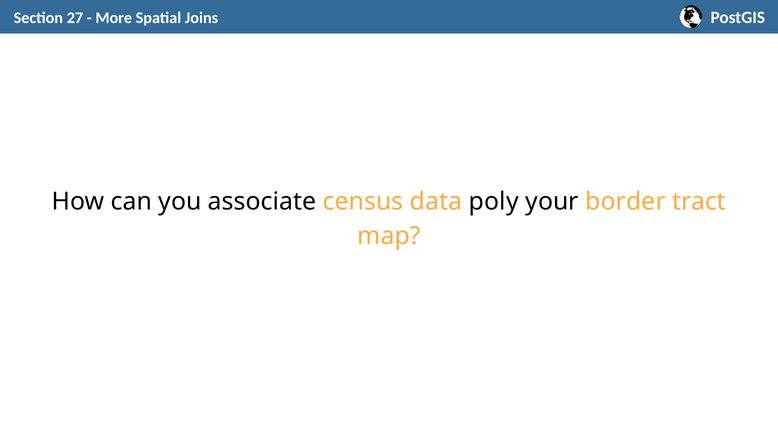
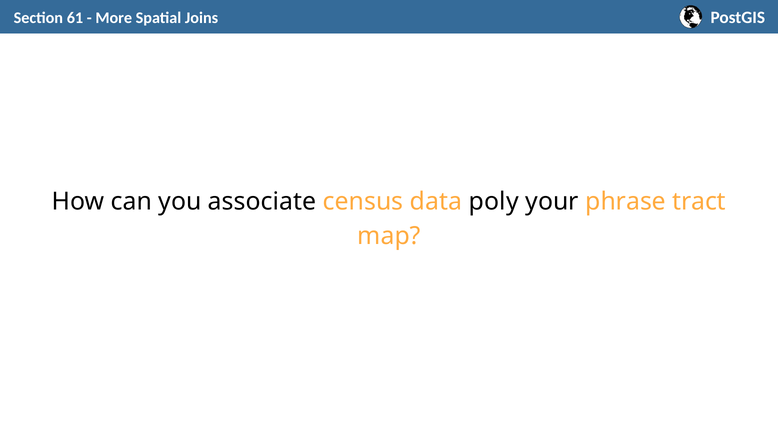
27: 27 -> 61 (75, 18)
border: border -> phrase (626, 201)
